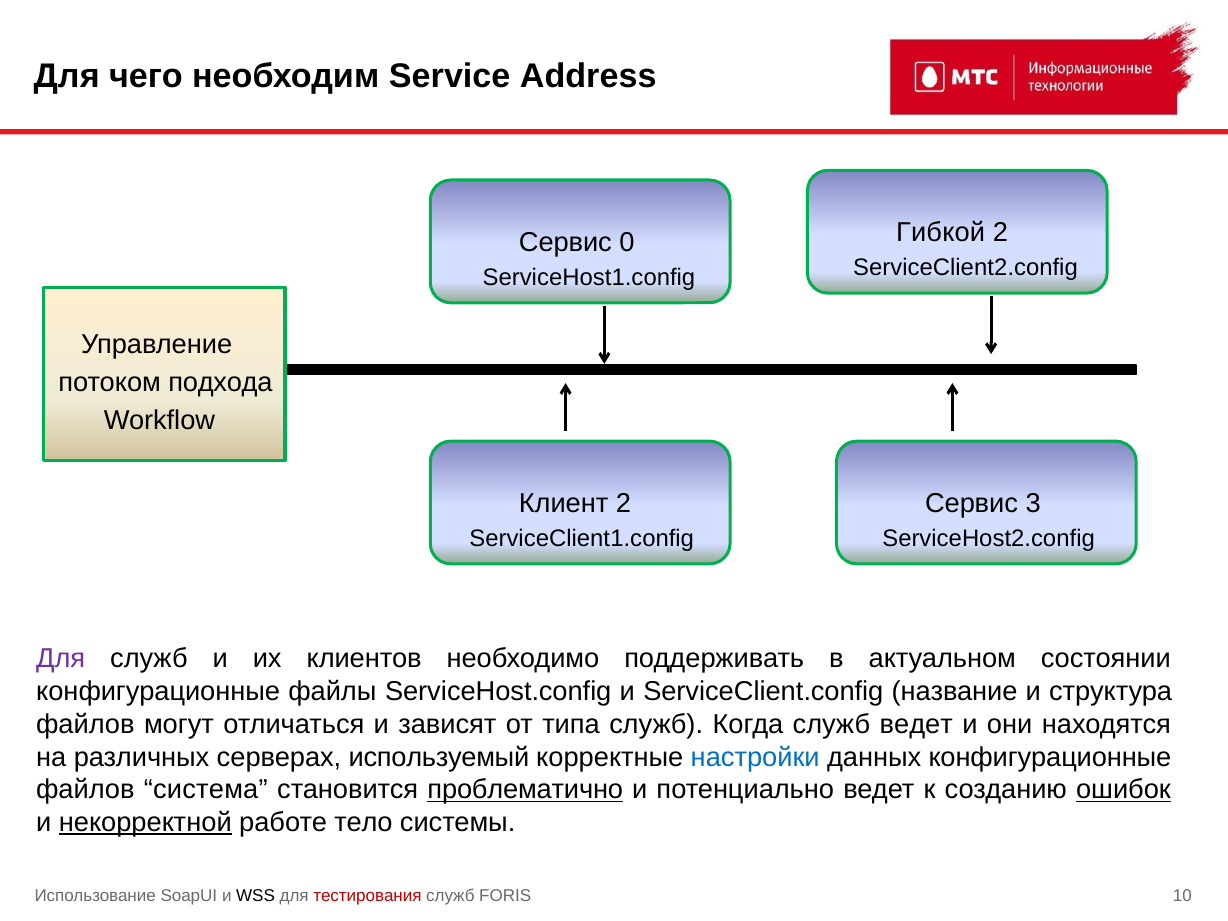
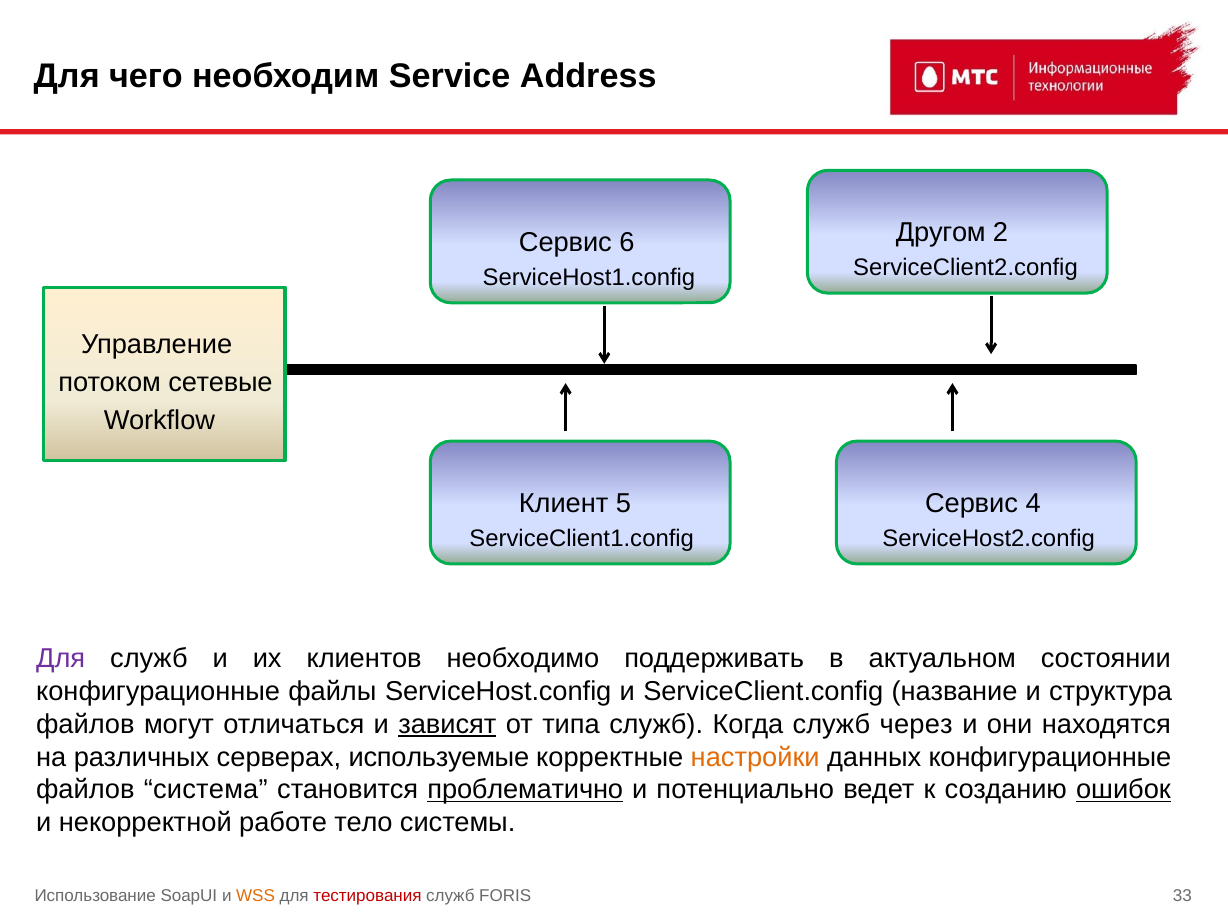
Гибкой: Гибкой -> Другом (941, 233)
0: 0 -> 6 (627, 242)
подхода: подхода -> сетевые (220, 382)
Клиент 2: 2 -> 5 (623, 504)
3: 3 -> 4 (1033, 504)
зависят underline: none -> present (447, 724)
служб ведет: ведет -> через (916, 724)
используемый: используемый -> используемые (439, 757)
настройки colour: blue -> orange (755, 757)
некорректной underline: present -> none (145, 822)
WSS colour: black -> orange (256, 896)
10: 10 -> 33 (1182, 896)
